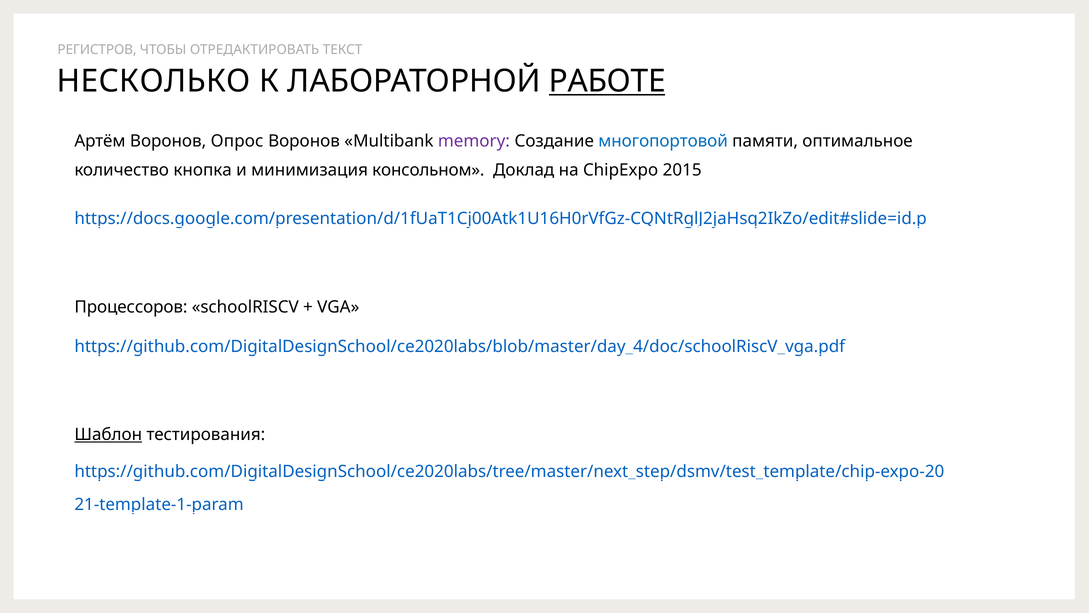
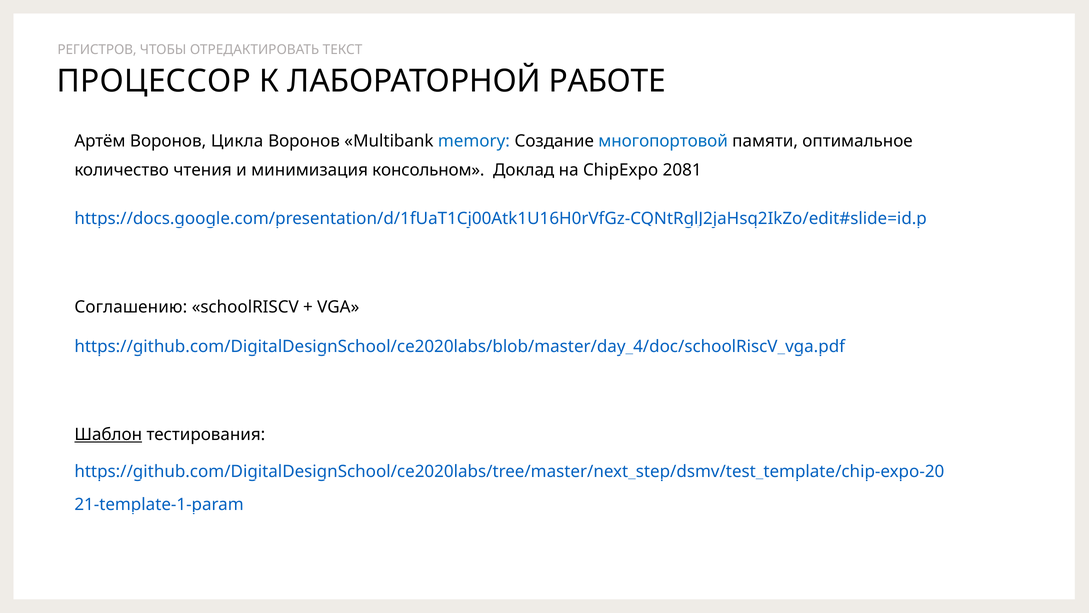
НЕСКОЛЬКО: НЕСКОЛЬКО -> ПРОЦЕССОР (154, 81)
РАБОТЕ underline: present -> none (607, 81)
Опрос: Опрос -> Цикла (237, 141)
memory colour: purple -> blue (474, 141)
кнопка: кнопка -> чтения (203, 170)
2015: 2015 -> 2081 (682, 170)
Процессоров: Процессоров -> Соглашению (131, 307)
